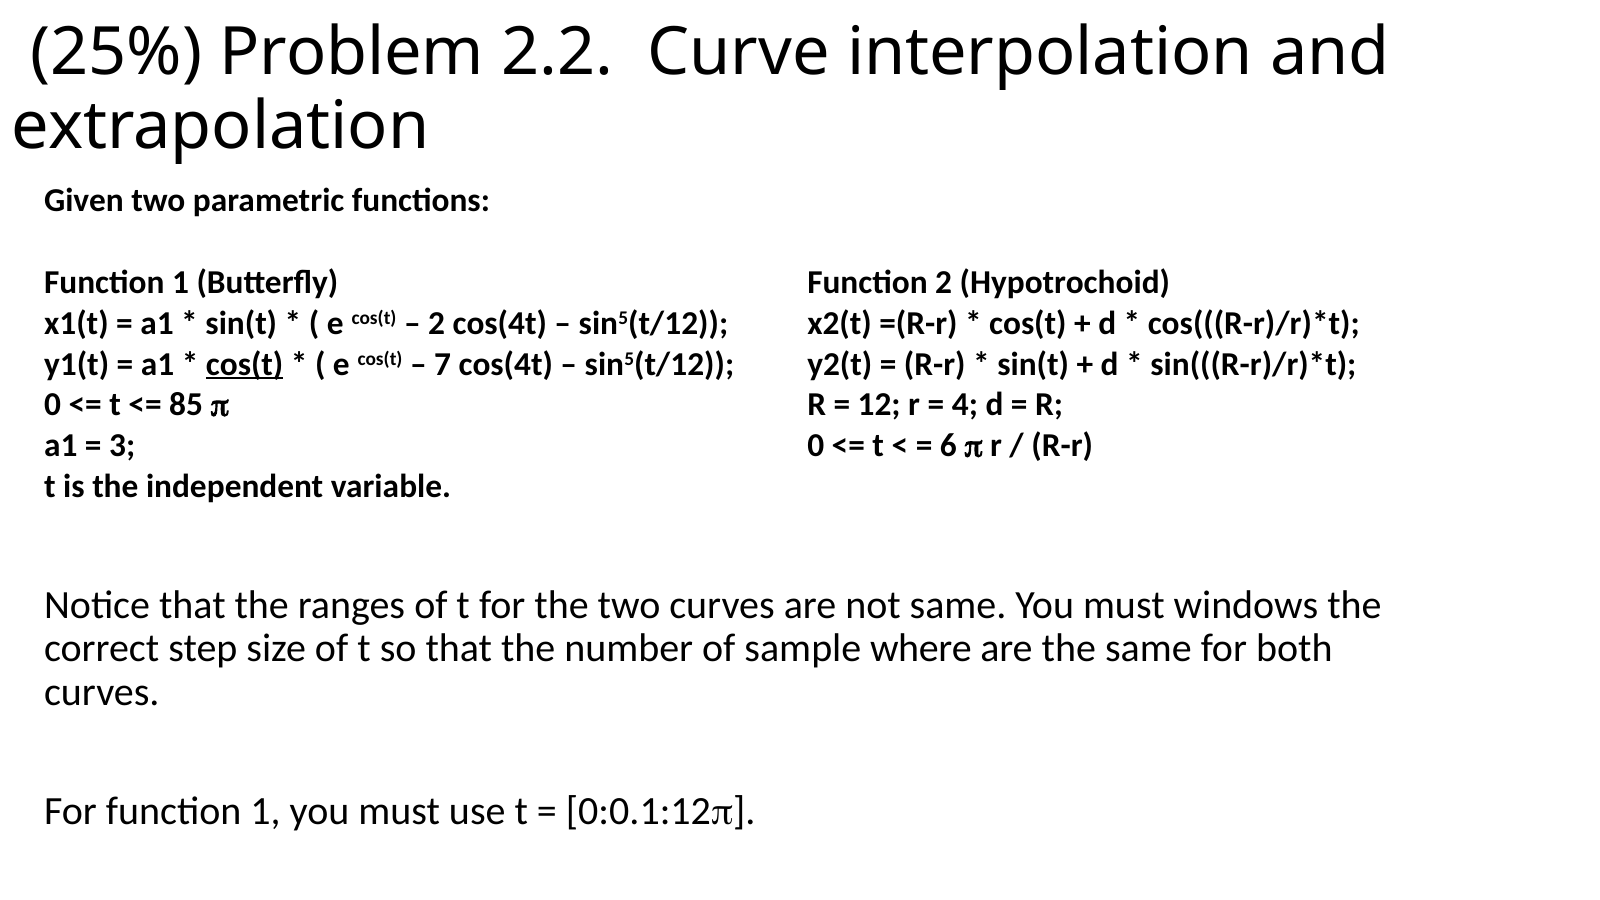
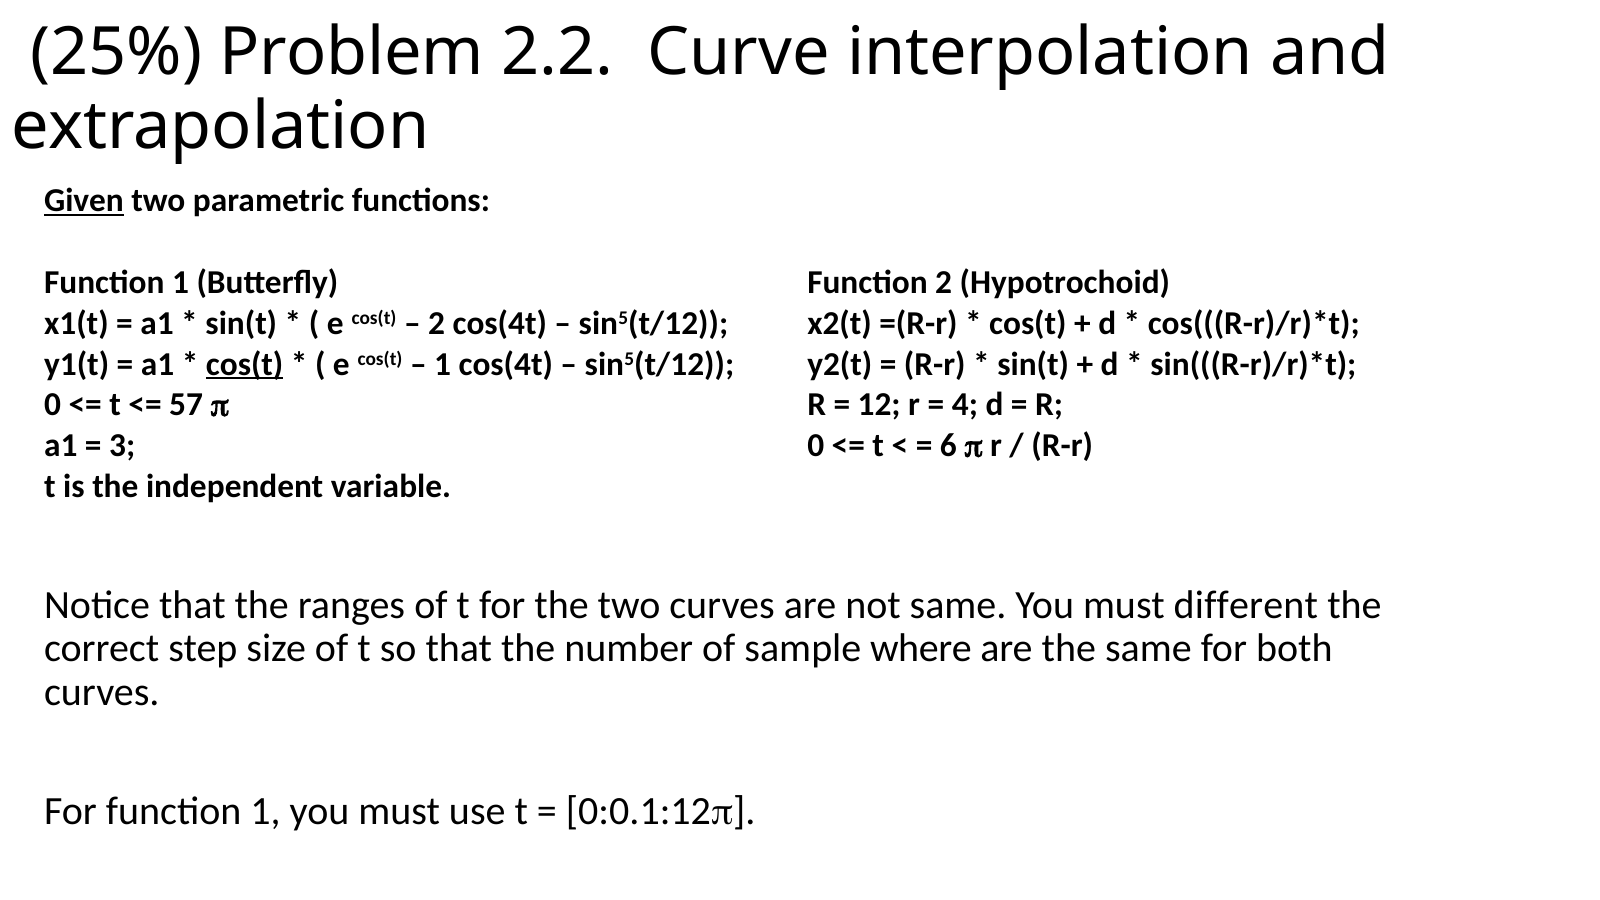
Given underline: none -> present (84, 201)
7: 7 -> 1 (443, 364)
85: 85 -> 57 (186, 405)
windows: windows -> different (1246, 606)
